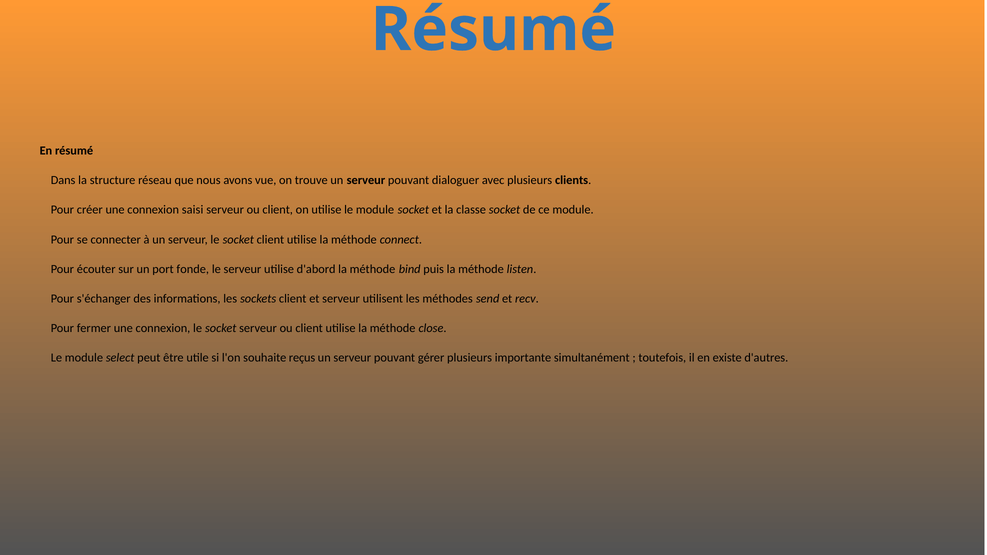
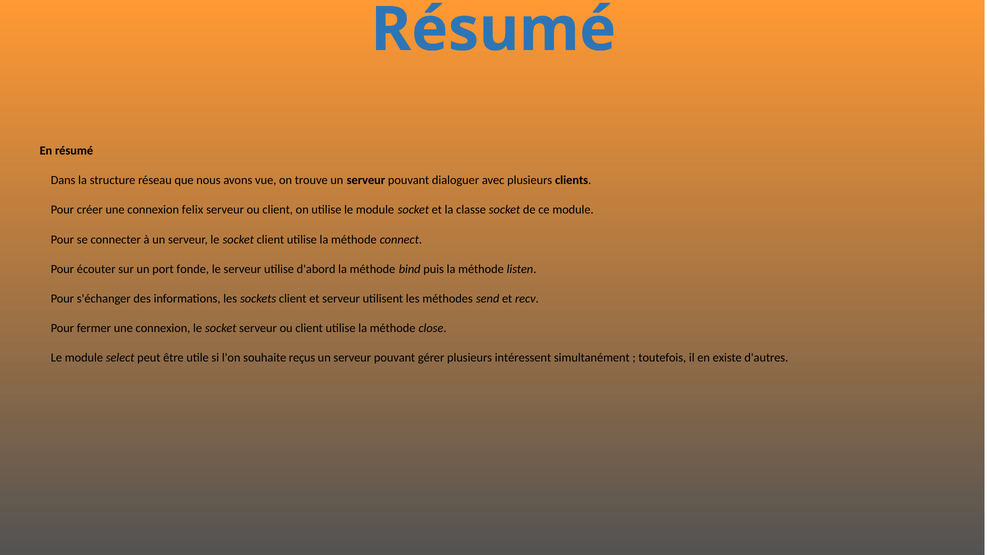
saisi: saisi -> felix (193, 210)
importante: importante -> intéressent (523, 358)
